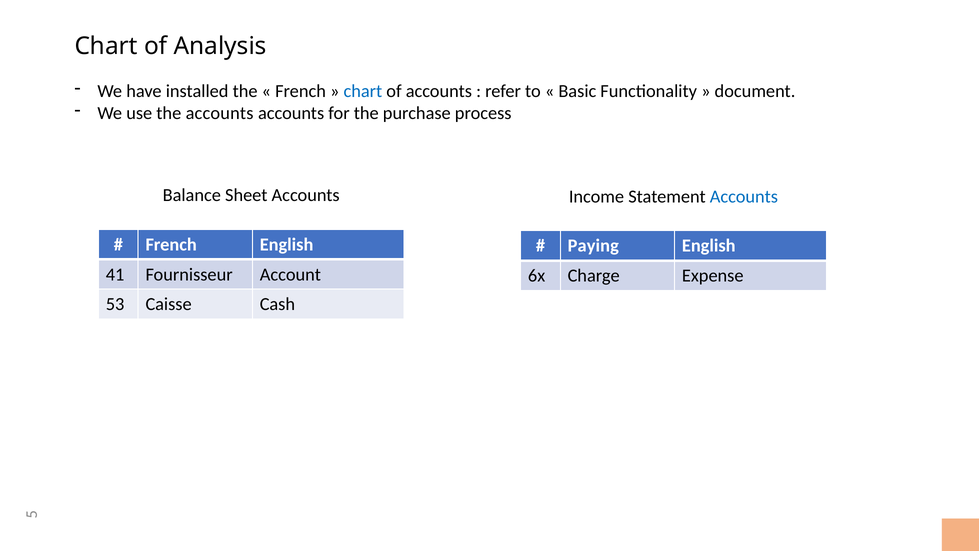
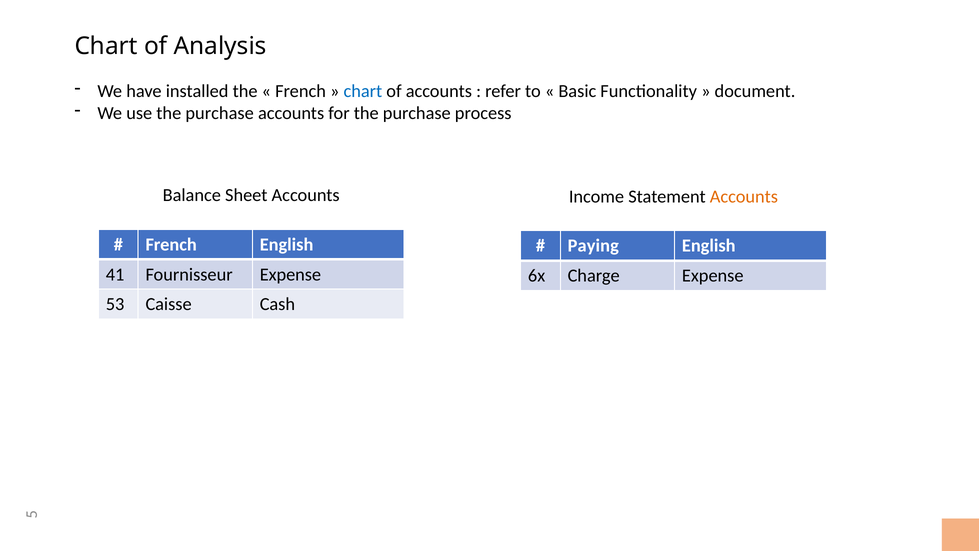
use the accounts: accounts -> purchase (220, 113)
Accounts colour: blue -> orange (744, 196)
Fournisseur Account: Account -> Expense (290, 274)
